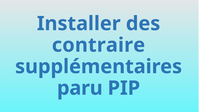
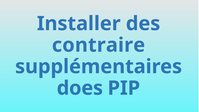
paru: paru -> does (80, 88)
